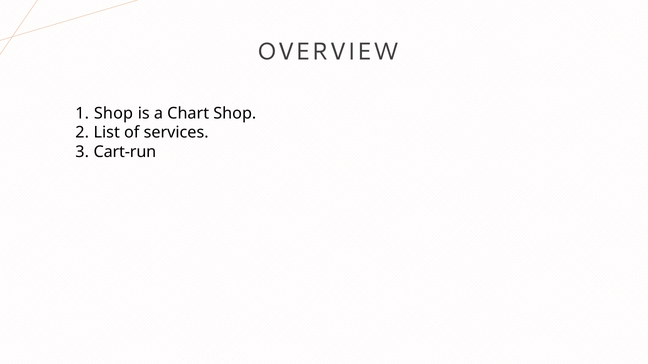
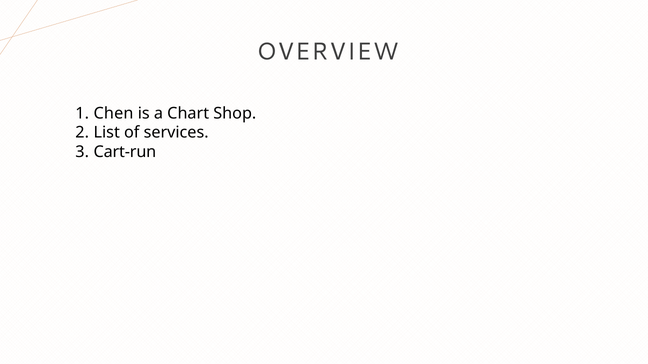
Shop: Shop -> Chen (114, 113)
